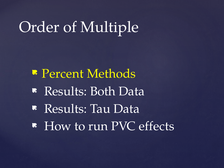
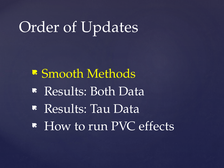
Multiple: Multiple -> Updates (110, 27)
Percent: Percent -> Smooth (63, 74)
